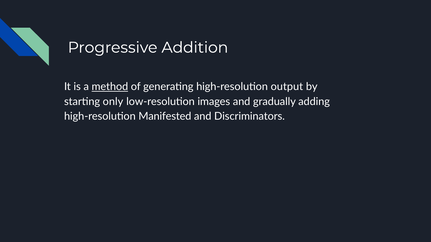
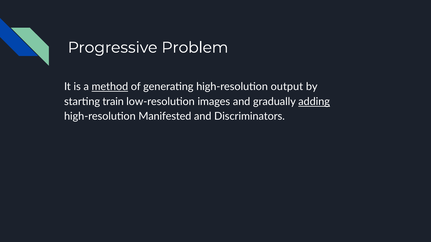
Addition: Addition -> Problem (195, 48)
only: only -> train (113, 102)
adding underline: none -> present (314, 102)
